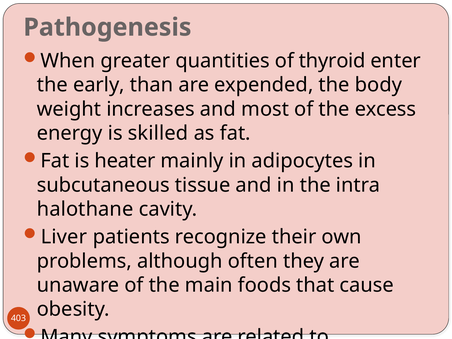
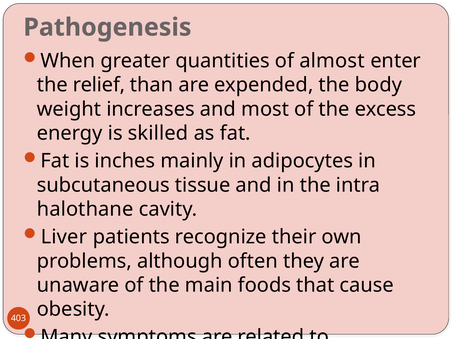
thyroid: thyroid -> almost (332, 61)
early: early -> relief (99, 85)
heater: heater -> inches (125, 161)
